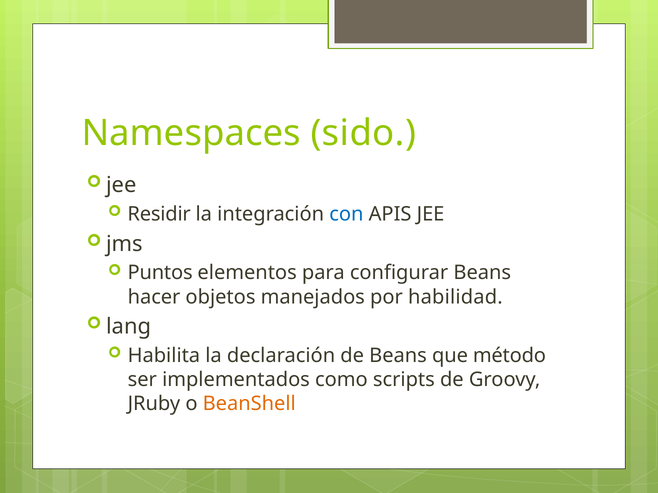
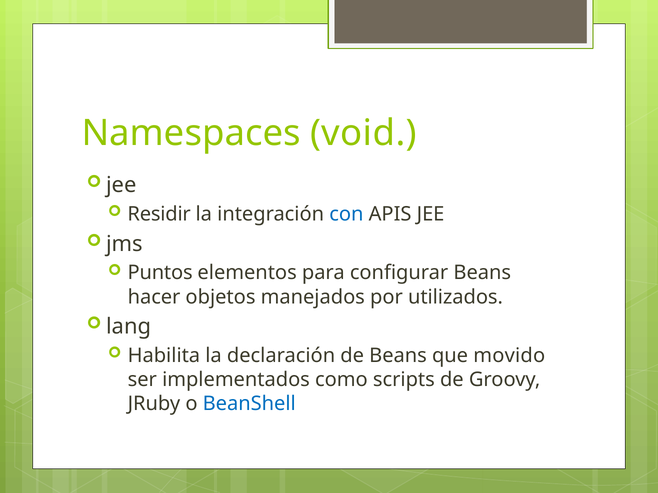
sido: sido -> void (363, 134)
habilidad: habilidad -> utilizados (455, 297)
método: método -> movido (509, 356)
BeanShell colour: orange -> blue (249, 404)
